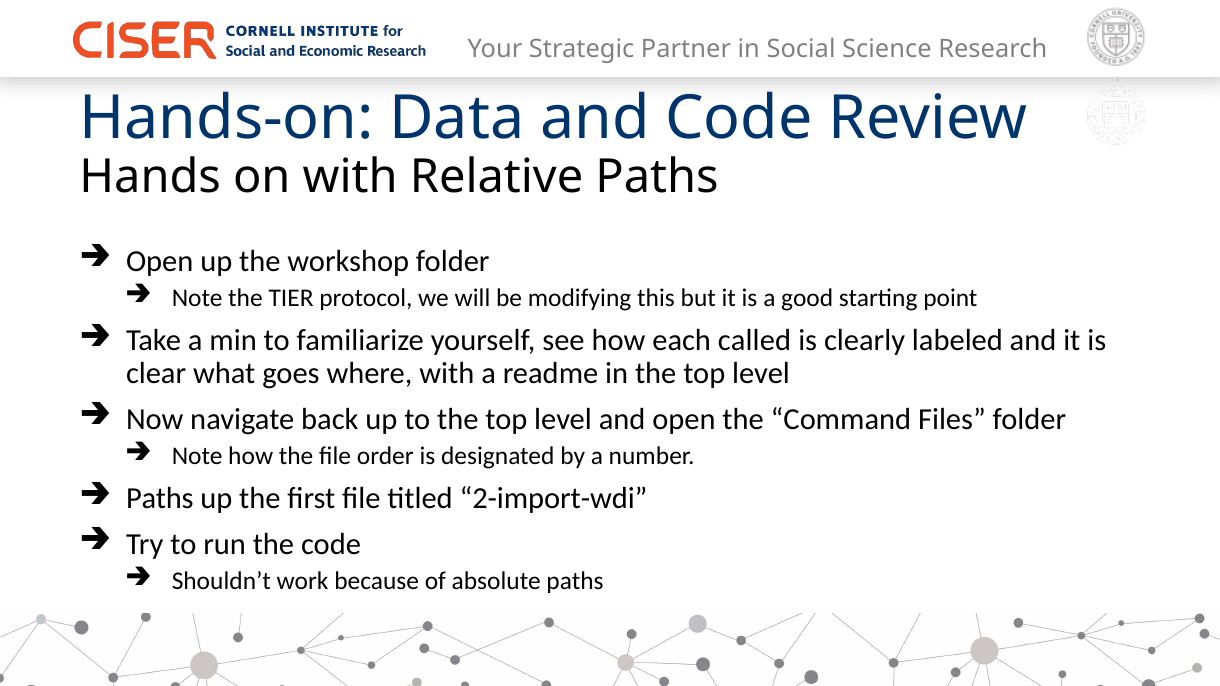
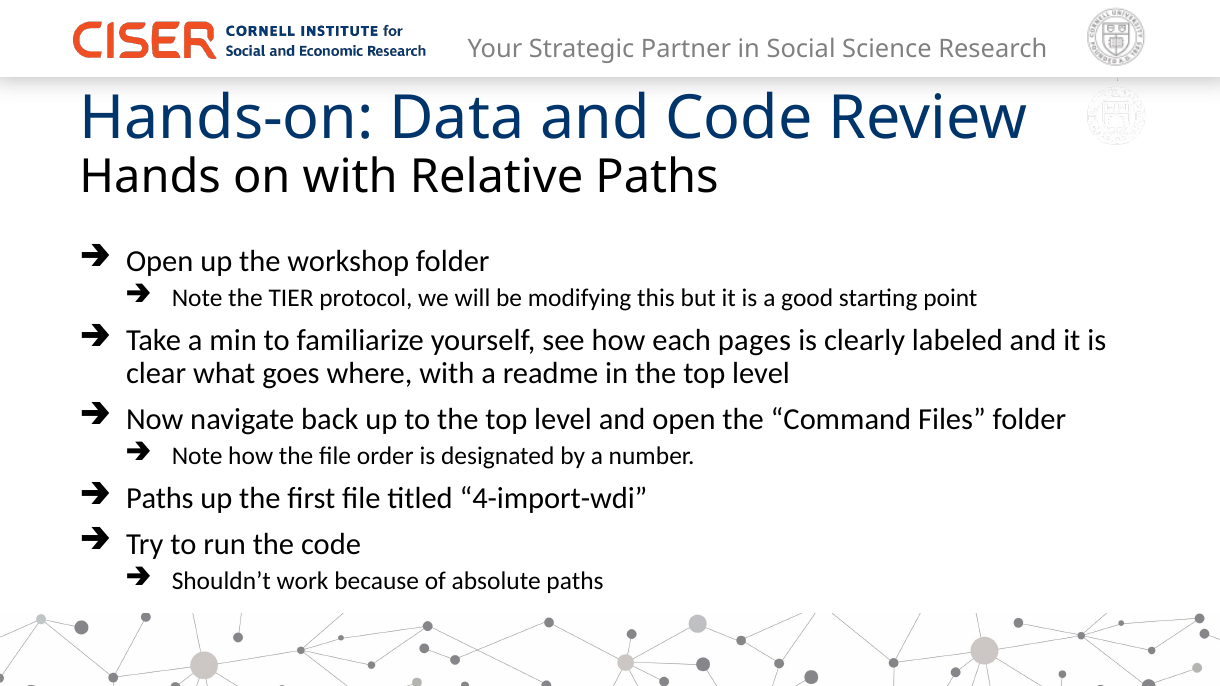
called: called -> pages (754, 341)
2-import-wdi: 2-import-wdi -> 4-import-wdi (554, 499)
